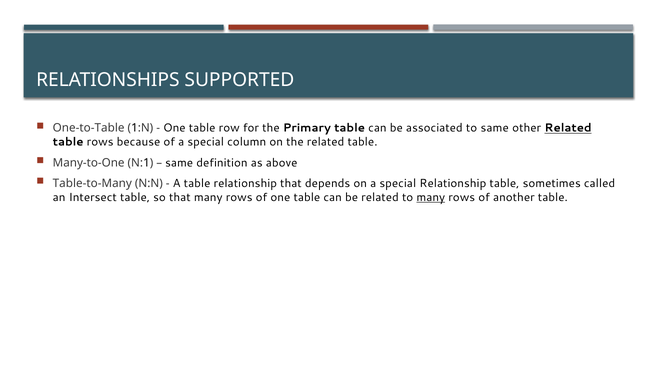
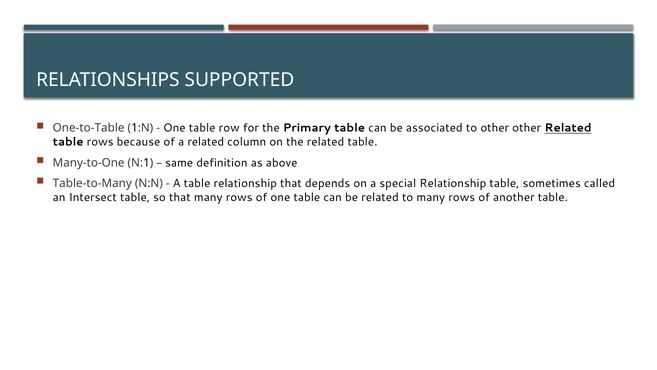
to same: same -> other (495, 128)
of a special: special -> related (206, 142)
many underline: present -> none (431, 197)
